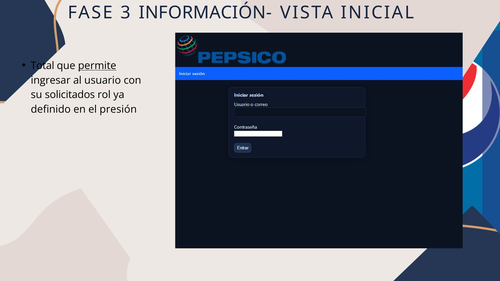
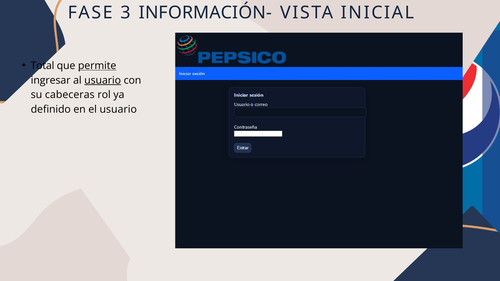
usuario underline: none -> present (103, 80)
solicitados: solicitados -> cabeceras (70, 95)
el presión: presión -> usuario (118, 110)
